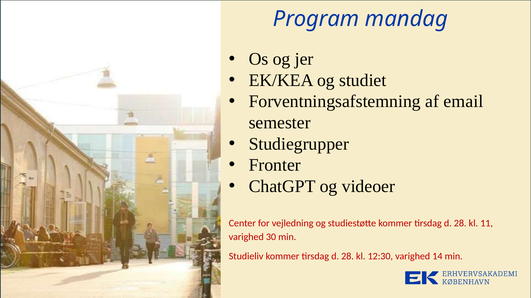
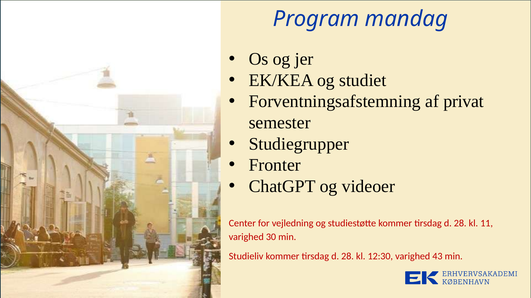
email: email -> privat (464, 102)
14: 14 -> 43 (437, 257)
